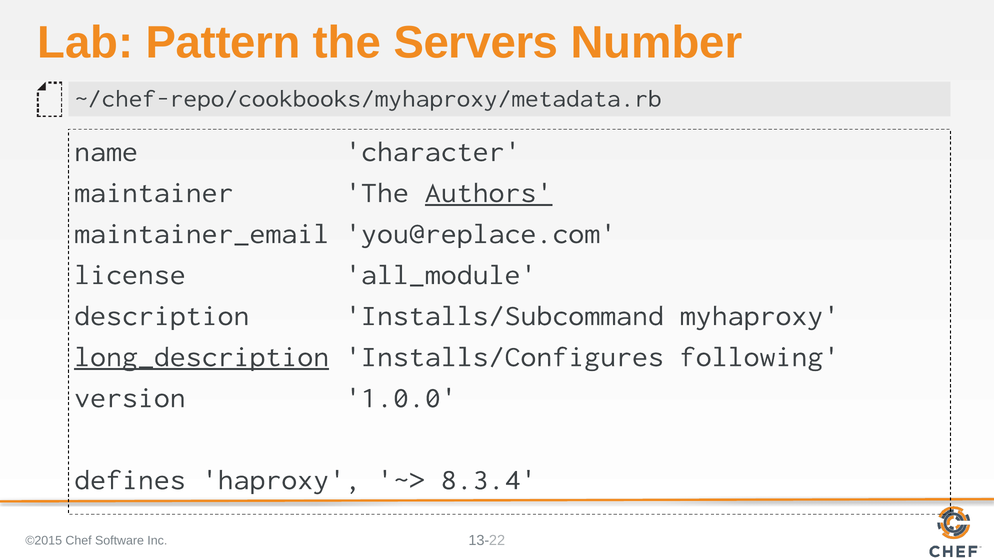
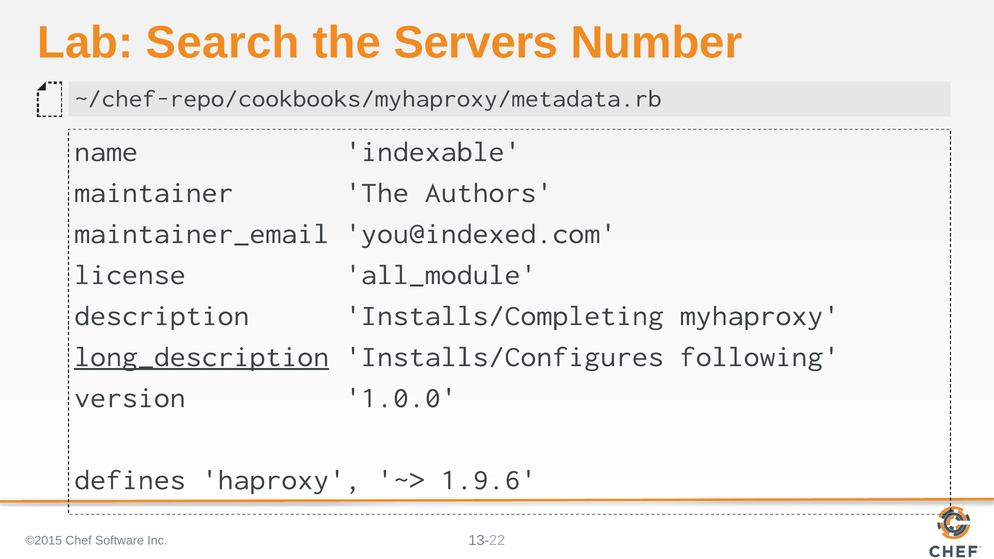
Pattern: Pattern -> Search (223, 43)
character: character -> indexable (433, 151)
Authors underline: present -> none (489, 193)
you@replace.com: you@replace.com -> you@indexed.com (481, 234)
Installs/Subcommand: Installs/Subcommand -> Installs/Completing (505, 316)
8.3.4: 8.3.4 -> 1.9.6 (489, 480)
